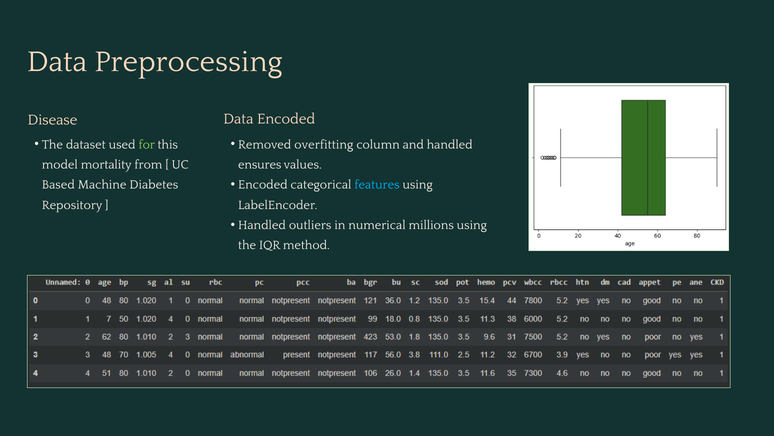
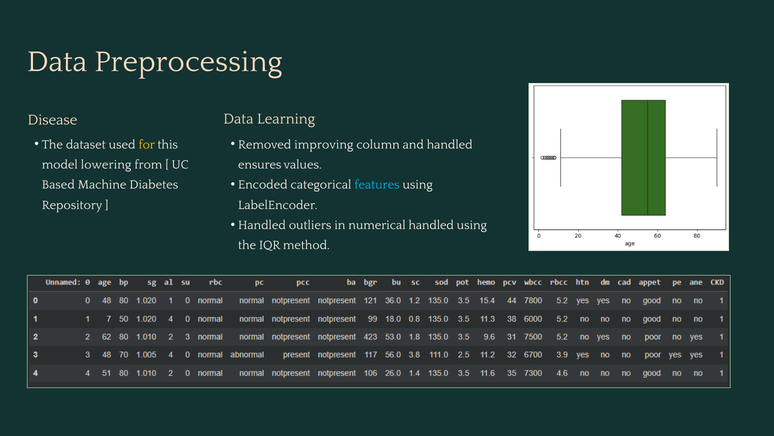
Data Encoded: Encoded -> Learning (286, 119)
for colour: light green -> yellow (147, 144)
overfitting: overfitting -> improving (324, 144)
mortality: mortality -> lowering (106, 164)
numerical millions: millions -> handled (431, 225)
